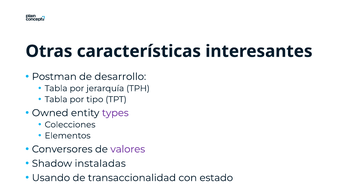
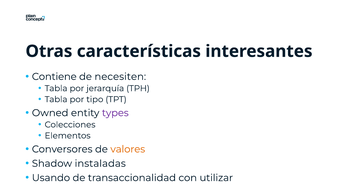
Postman: Postman -> Contiene (54, 77)
desarrollo: desarrollo -> necesiten (120, 77)
valores colour: purple -> orange (128, 149)
estado: estado -> utilizar (216, 178)
